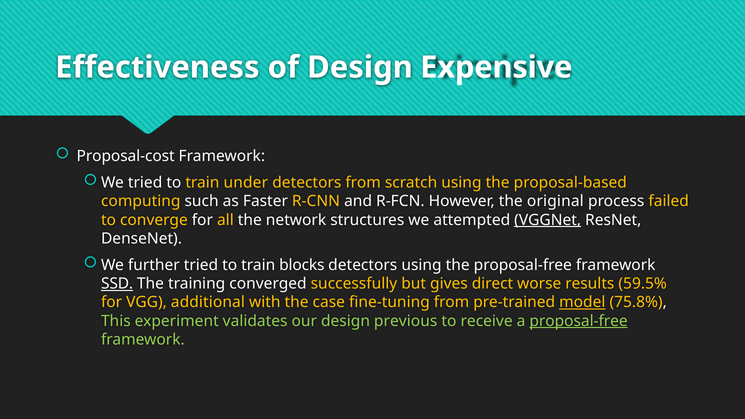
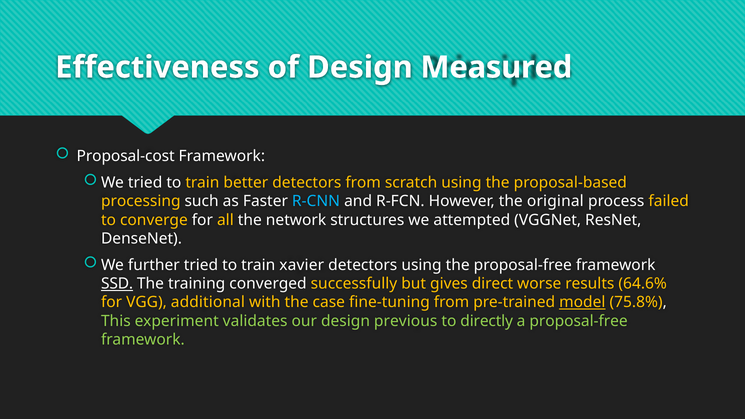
Expensive: Expensive -> Measured (496, 67)
under: under -> better (246, 183)
computing: computing -> processing (141, 201)
R-CNN colour: yellow -> light blue (316, 201)
VGGNet underline: present -> none (548, 220)
blocks: blocks -> xavier (302, 265)
59.5%: 59.5% -> 64.6% (643, 284)
receive: receive -> directly (487, 321)
proposal-free underline: present -> none (579, 321)
